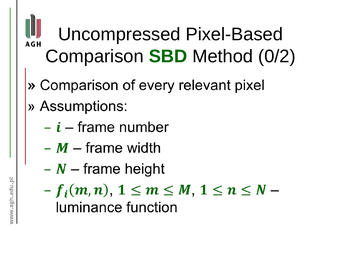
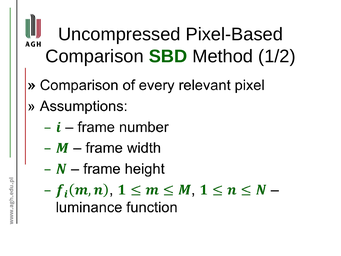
0/2: 0/2 -> 1/2 (277, 56)
